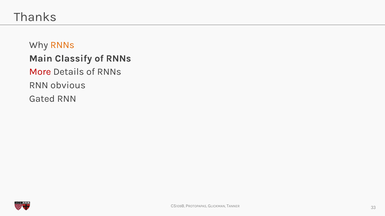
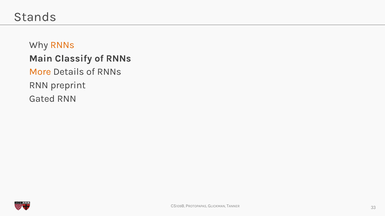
Thanks: Thanks -> Stands (35, 17)
More colour: red -> orange (40, 72)
obvious: obvious -> preprint (68, 85)
